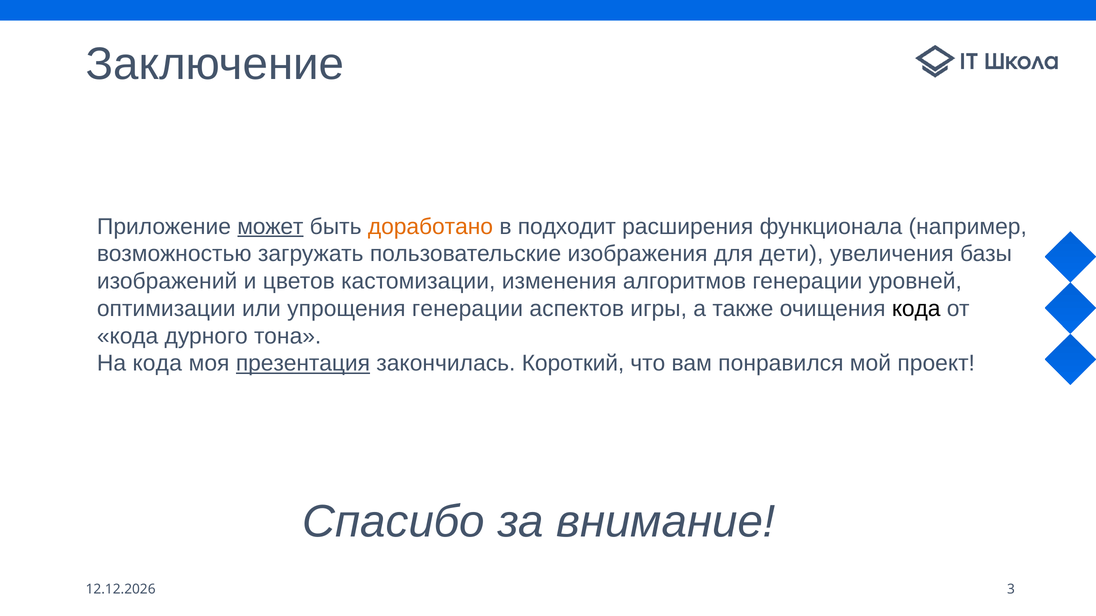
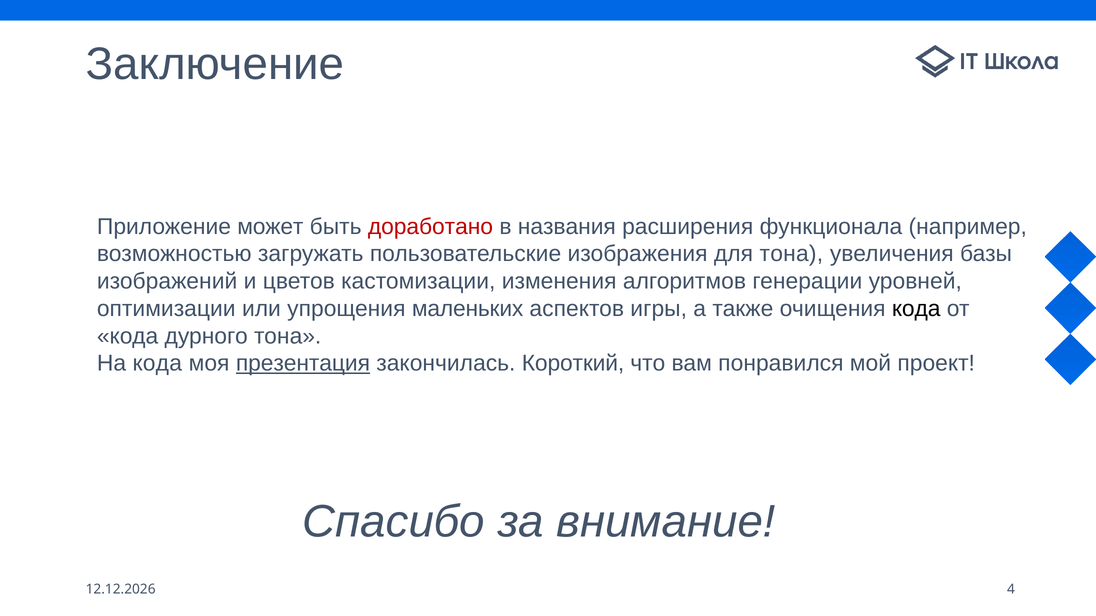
может underline: present -> none (270, 227)
доработано colour: orange -> red (430, 227)
подходит: подходит -> названия (567, 227)
для дети: дети -> тона (791, 254)
упрощения генерации: генерации -> маленьких (468, 309)
3: 3 -> 4 (1011, 590)
